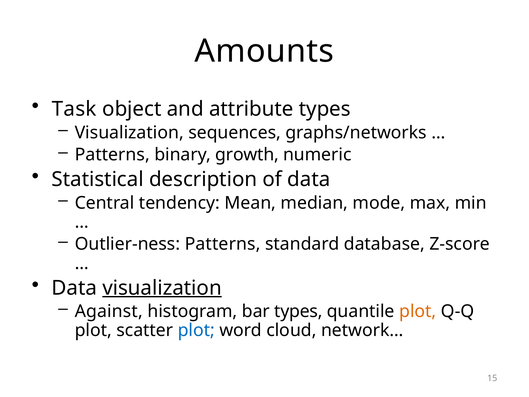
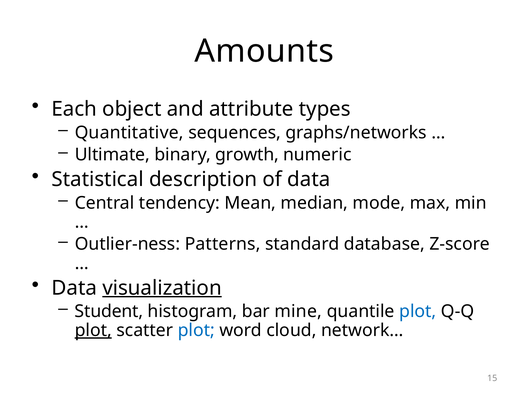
Task: Task -> Each (74, 109)
Visualization: Visualization -> Quantitative (129, 132)
Patterns: Patterns -> Ultimate (112, 155)
Against: Against -> Student (109, 311)
bar types: types -> mine (298, 311)
plot colour: orange -> blue (418, 311)
plot underline: none -> present (93, 330)
